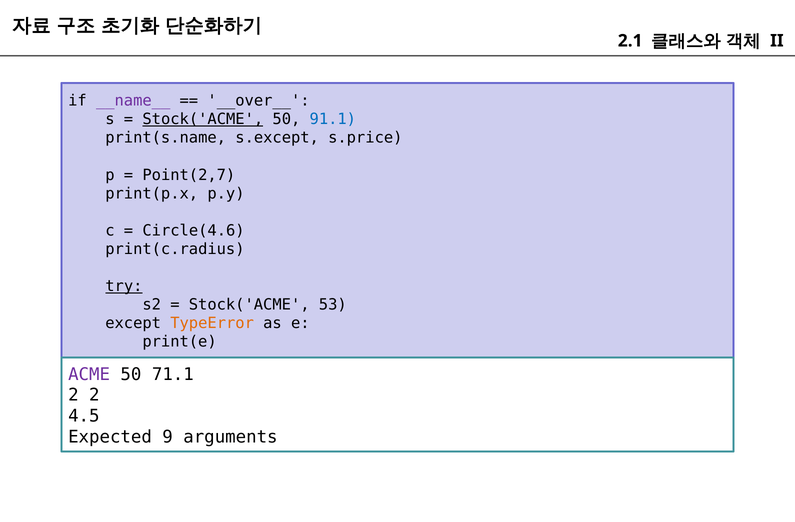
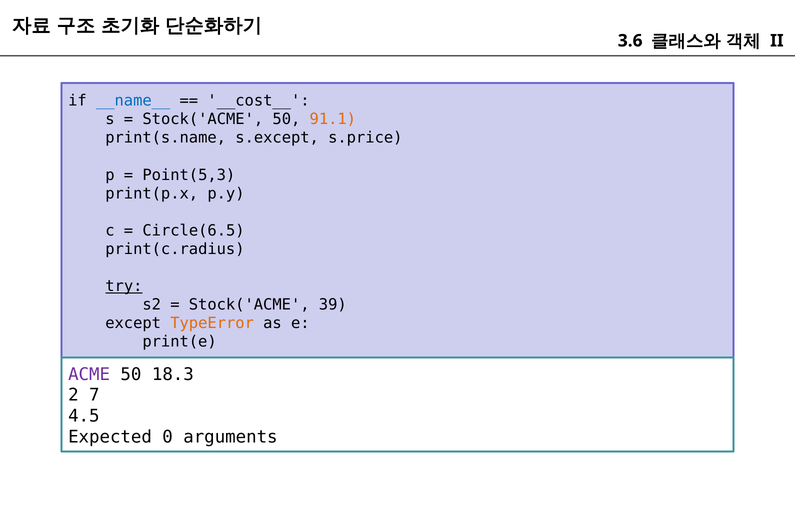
2.1: 2.1 -> 3.6 (630, 41)
__name__ colour: purple -> blue (133, 101)
__over__: __over__ -> __cost__ (259, 101)
Stock('ACME underline: present -> none (203, 119)
91.1 colour: blue -> orange (333, 119)
Point(2,7: Point(2,7 -> Point(5,3 (189, 175)
Circle(4.6: Circle(4.6 -> Circle(6.5 (194, 231)
53: 53 -> 39 (333, 305)
71.1: 71.1 -> 18.3 (173, 375)
2 2: 2 -> 7 (94, 395)
9: 9 -> 0 (168, 437)
